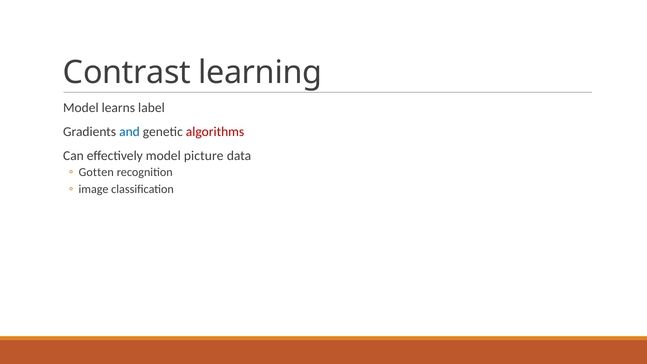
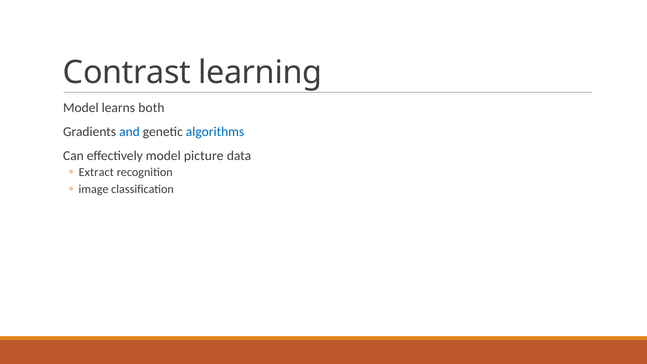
label: label -> both (151, 108)
algorithms colour: red -> blue (215, 132)
Gotten: Gotten -> Extract (96, 172)
